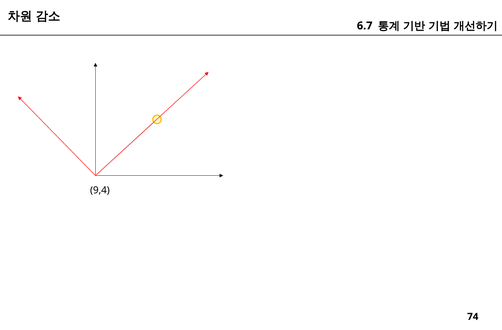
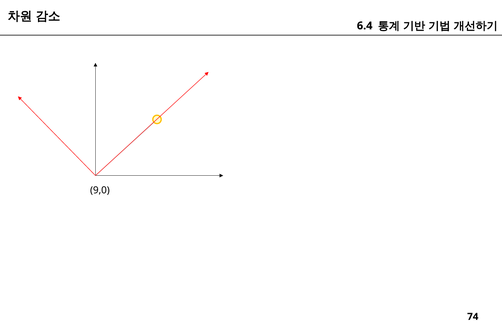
6.7: 6.7 -> 6.4 (365, 26)
9,4: 9,4 -> 9,0 (100, 190)
